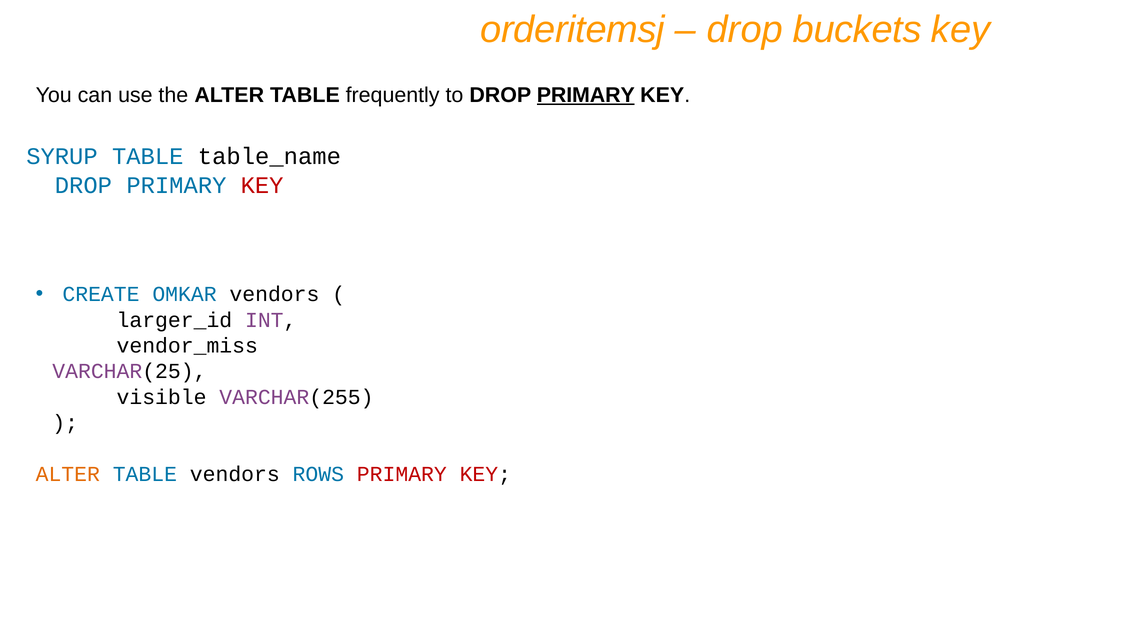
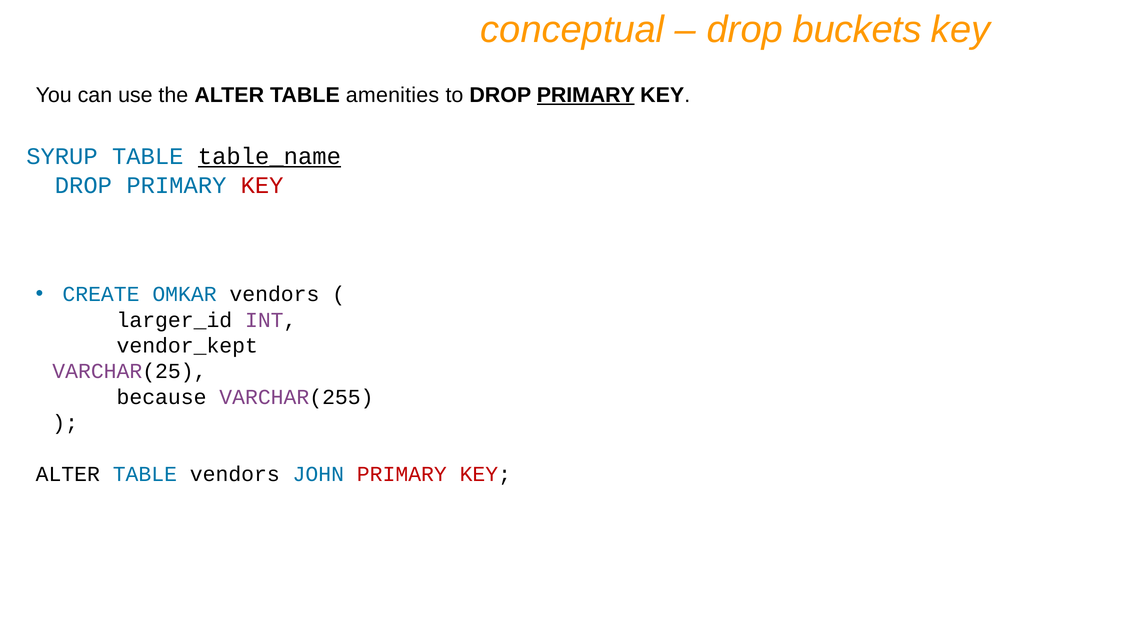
orderitemsj: orderitemsj -> conceptual (572, 30)
frequently: frequently -> amenities (392, 95)
table_name underline: none -> present (269, 157)
vendor_miss: vendor_miss -> vendor_kept (187, 346)
visible: visible -> because (162, 397)
ALTER colour: orange -> black (68, 475)
ROWS: ROWS -> JOHN (318, 475)
